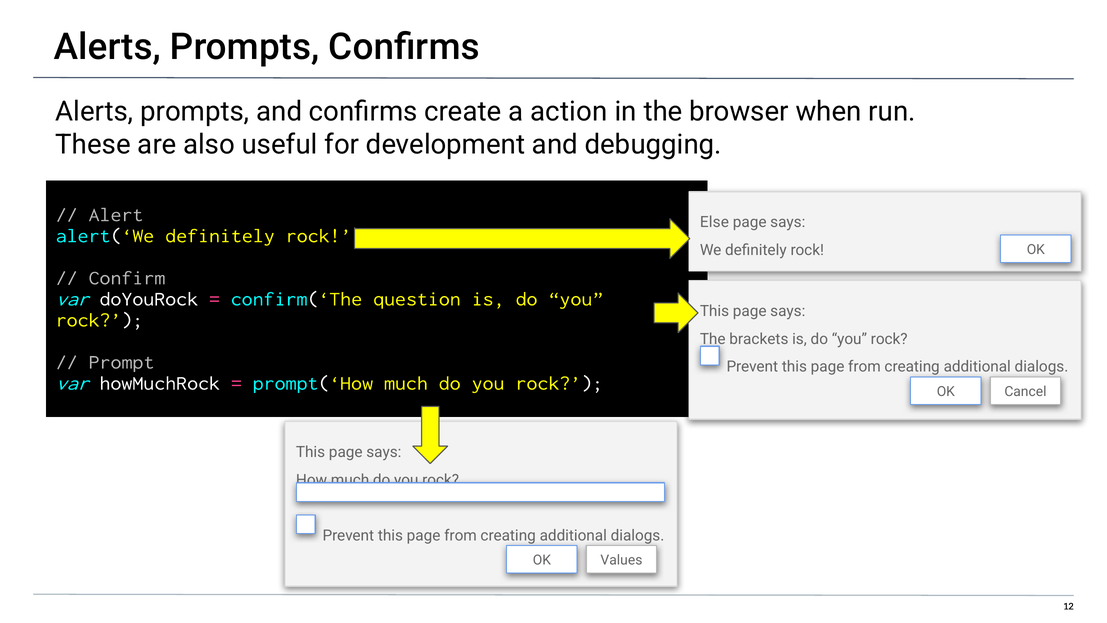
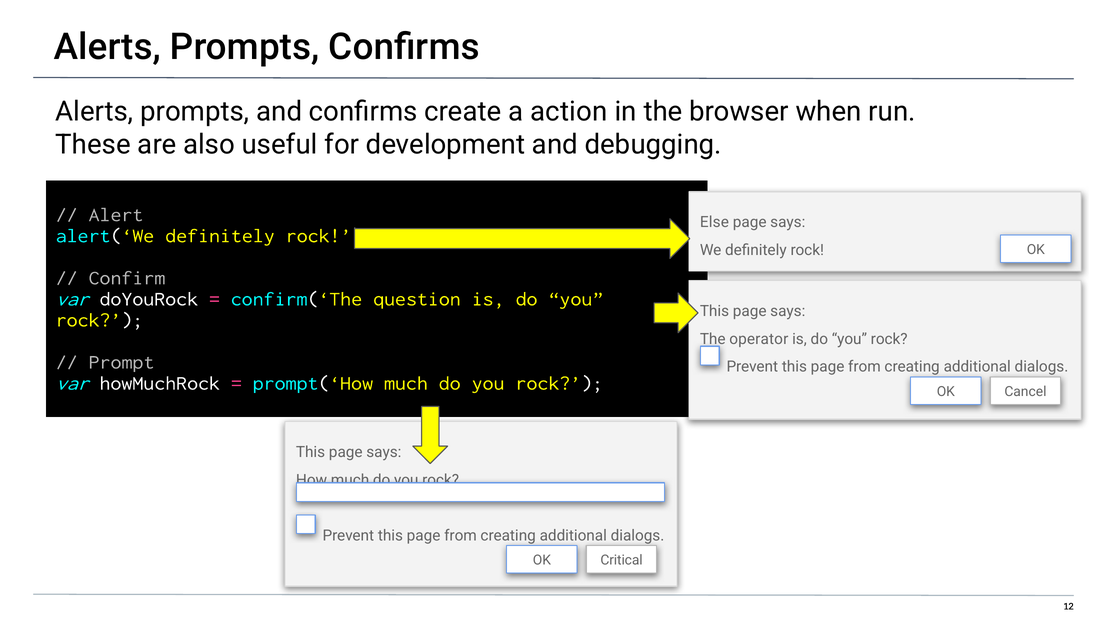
brackets: brackets -> operator (759, 339)
Values: Values -> Critical (622, 560)
